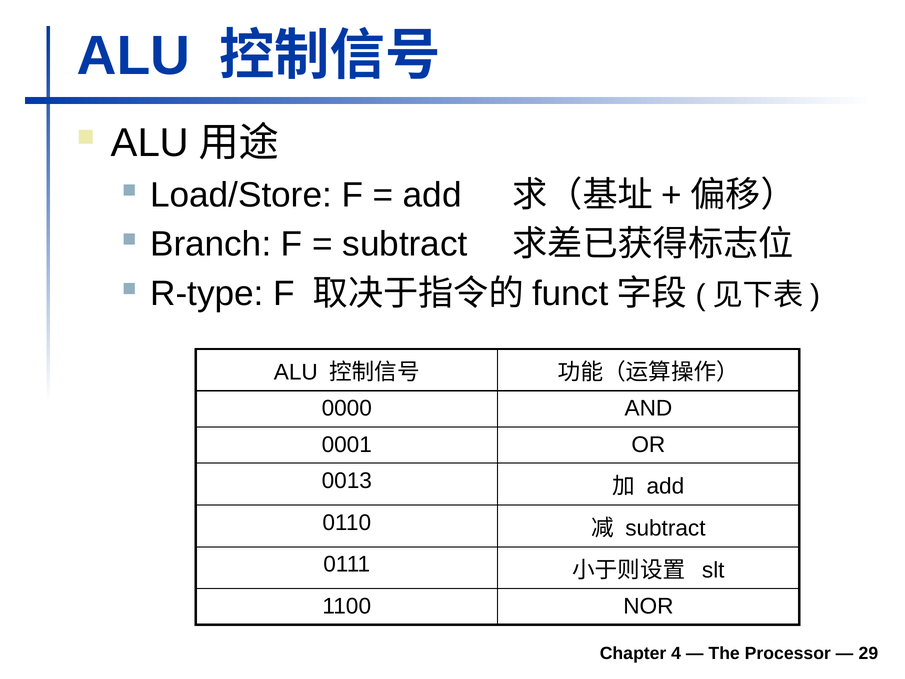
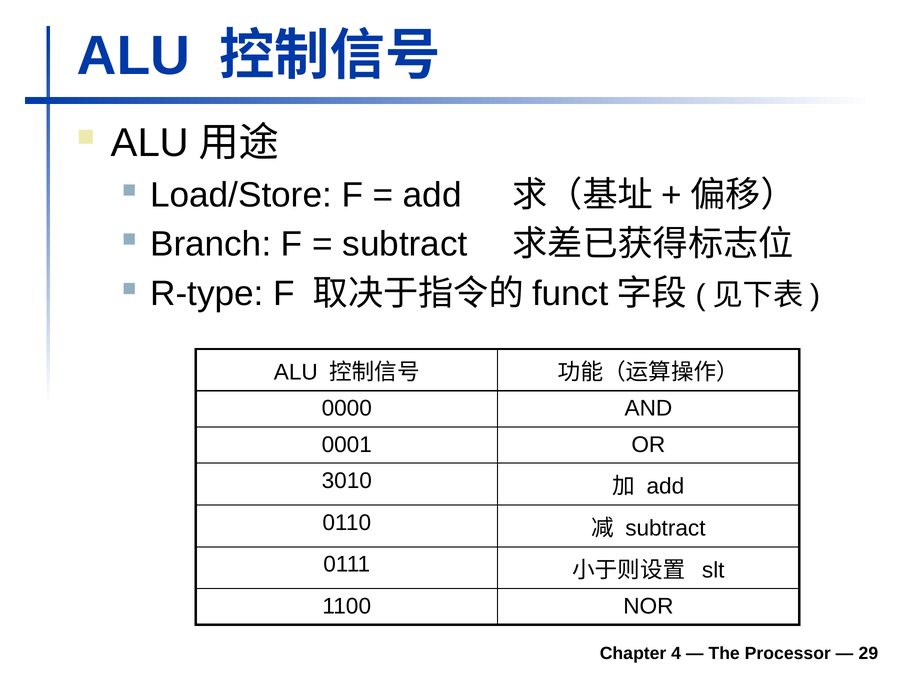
0013: 0013 -> 3010 (347, 481)
